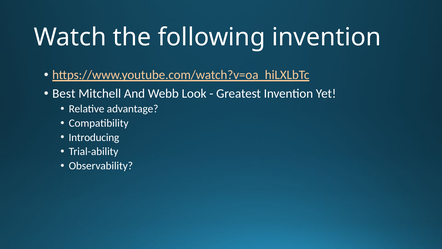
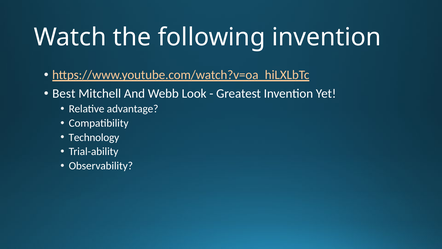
Introducing: Introducing -> Technology (94, 137)
